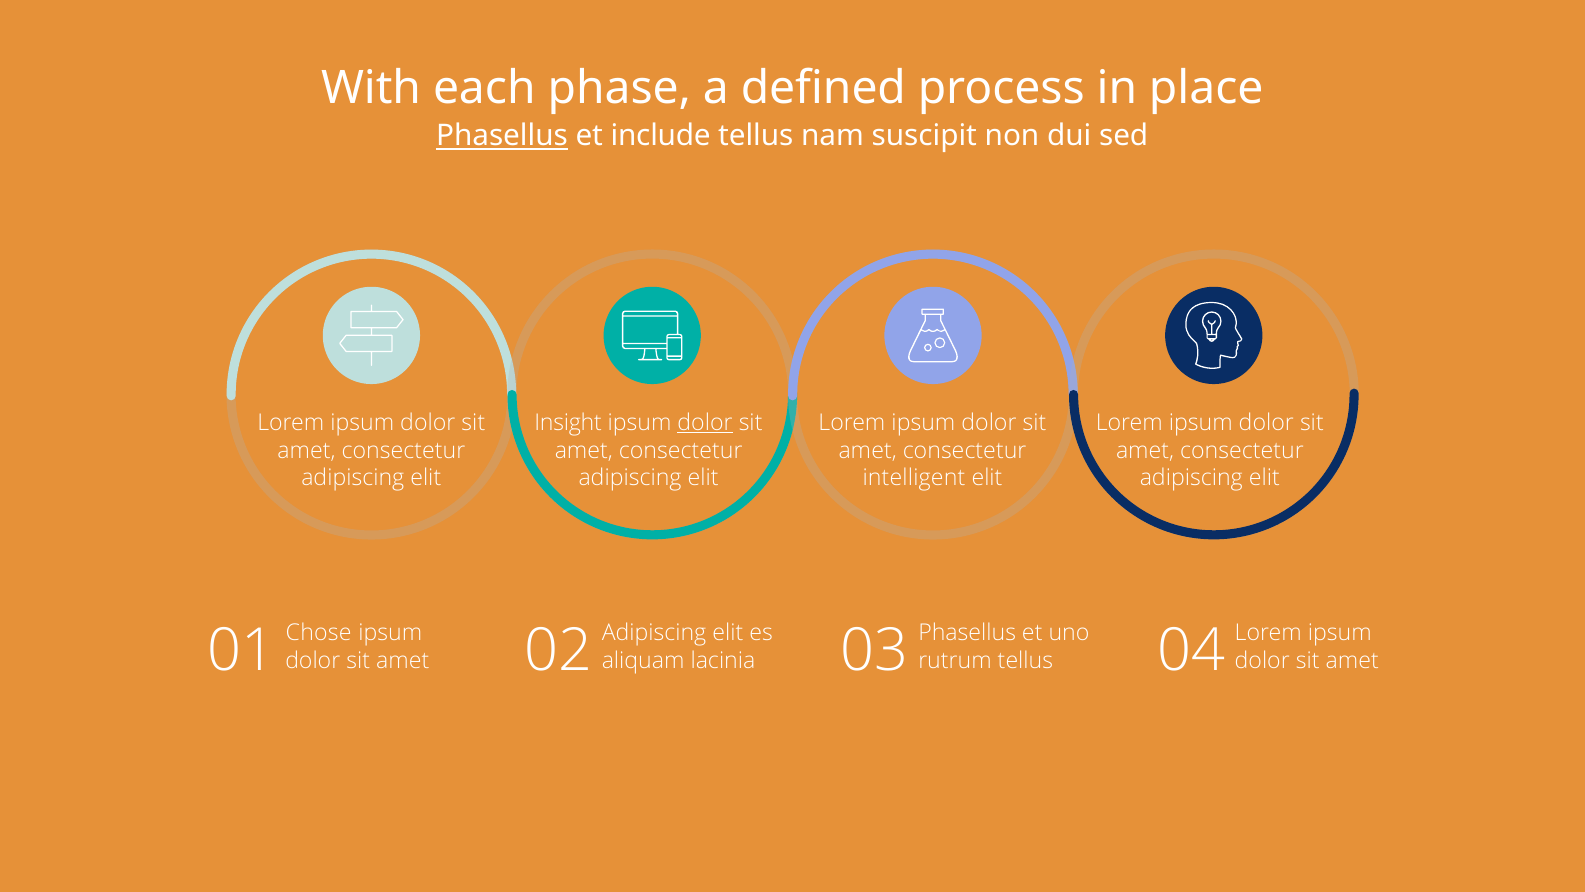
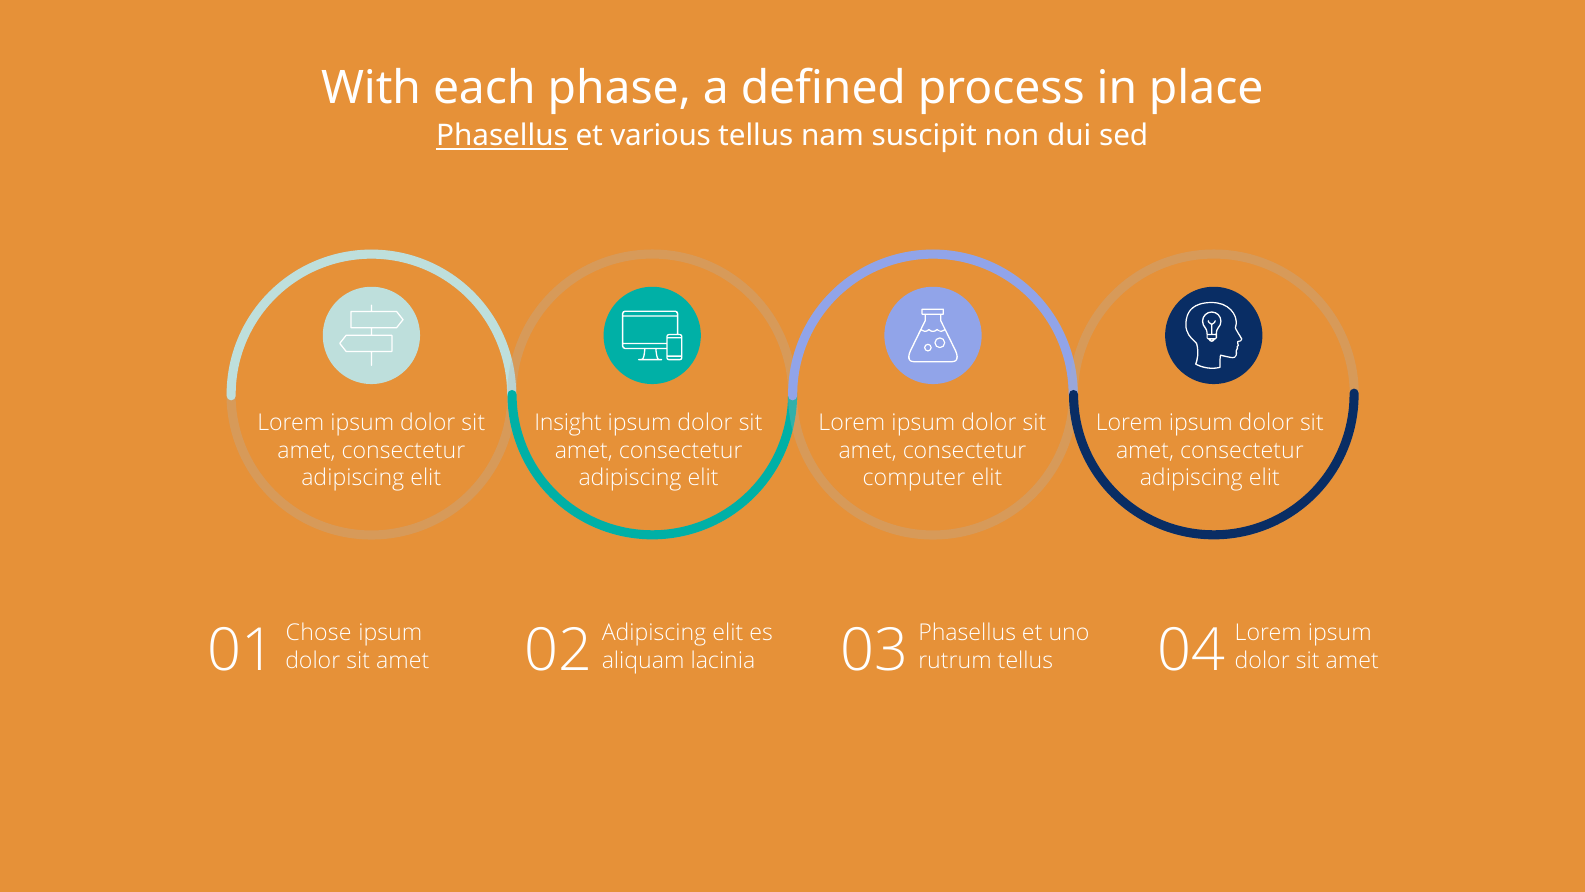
include: include -> various (661, 136)
dolor underline: present -> none (705, 423)
intelligent: intelligent -> computer (914, 478)
